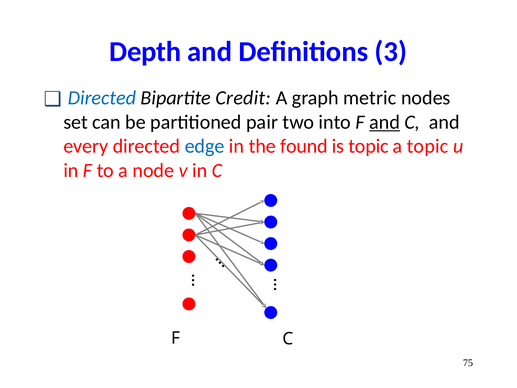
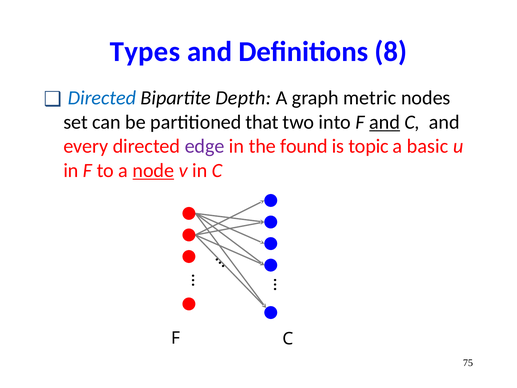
Depth: Depth -> Types (145, 52)
3: 3 -> 8 (391, 52)
Credit: Credit -> Depth (243, 98)
pair: pair -> that (262, 122)
edge colour: blue -> purple (205, 146)
a topic: topic -> basic (428, 146)
node underline: none -> present (153, 170)
